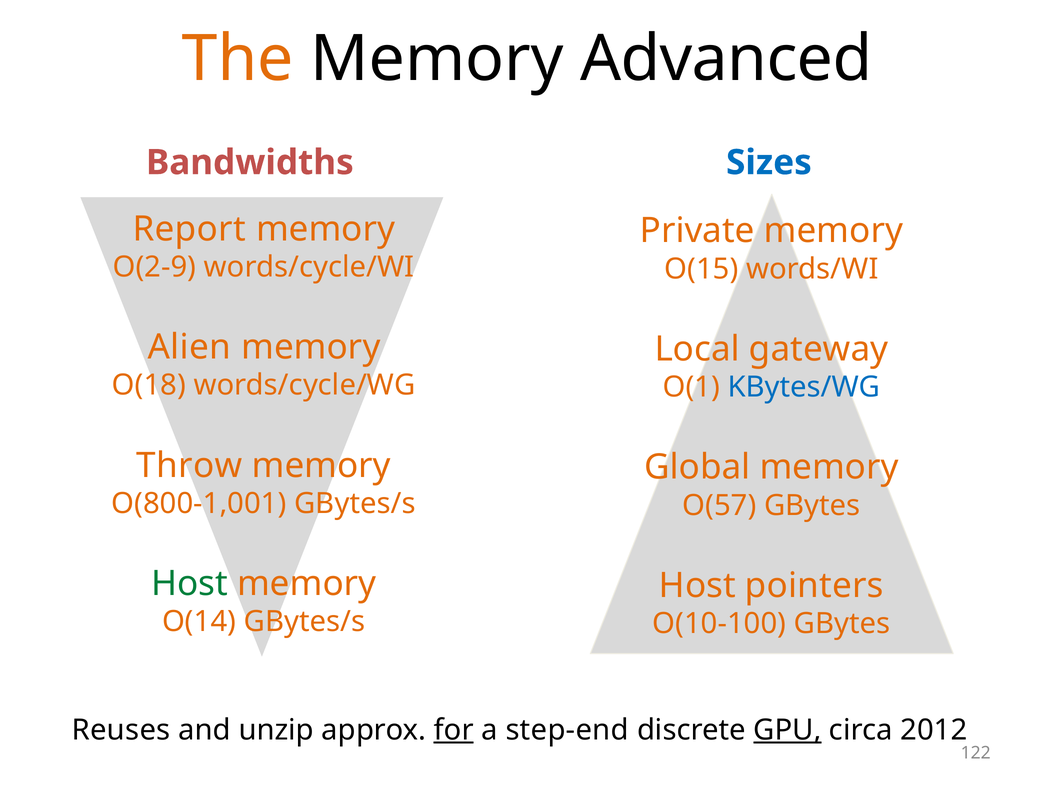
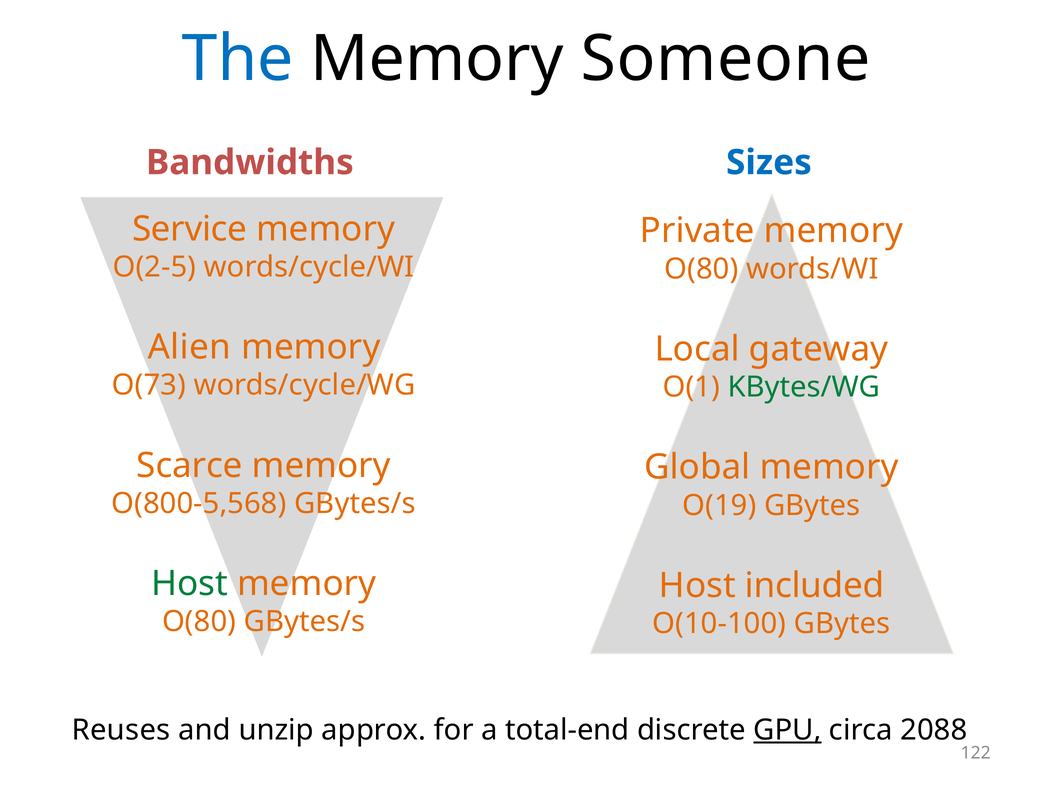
The colour: orange -> blue (238, 59)
Advanced: Advanced -> Someone (726, 59)
Report: Report -> Service (190, 229)
O(2-9: O(2-9 -> O(2-5 (154, 267)
O(15: O(15 -> O(80 (701, 269)
O(18: O(18 -> O(73 (149, 386)
KBytes/WG colour: blue -> green (804, 387)
Throw: Throw -> Scarce (190, 466)
O(800-1,001: O(800-1,001 -> O(800-5,568 (199, 504)
O(57: O(57 -> O(19 (719, 506)
pointers: pointers -> included (815, 586)
O(14: O(14 -> O(80 (199, 622)
for underline: present -> none (454, 730)
step-end: step-end -> total-end (567, 730)
2012: 2012 -> 2088 (934, 730)
